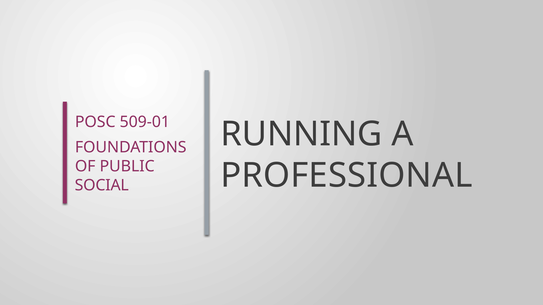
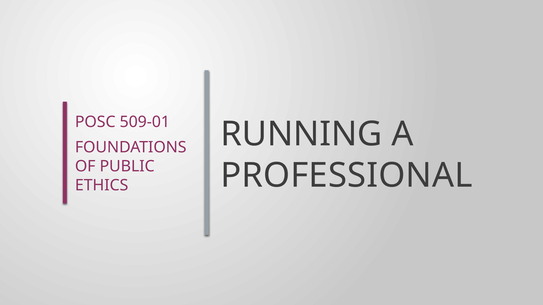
SOCIAL: SOCIAL -> ETHICS (102, 186)
